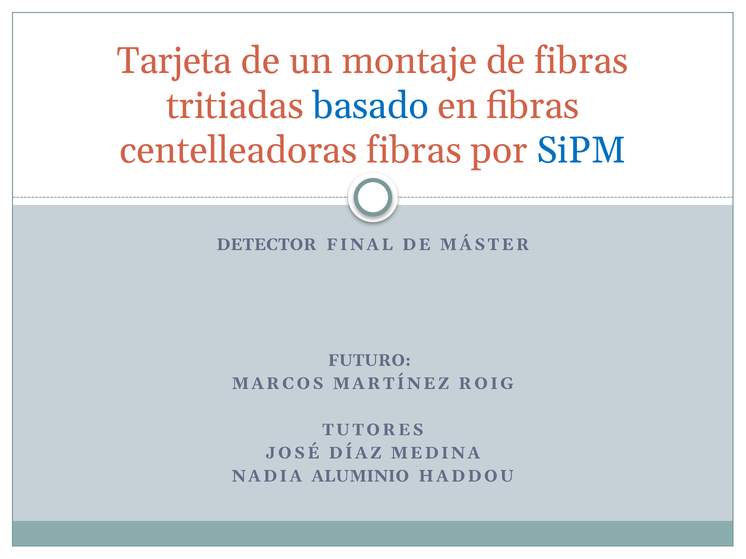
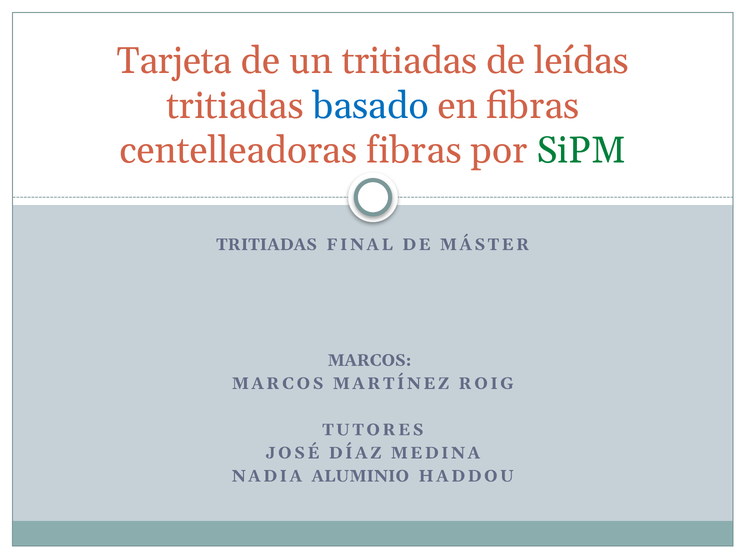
un montaje: montaje -> tritiadas (409, 61)
de fibras: fibras -> leídas (582, 61)
SiPM colour: blue -> green (581, 151)
DETECTOR: DETECTOR -> TRITIADAS (267, 245)
FUTURO: FUTURO -> MARCOS (370, 361)
